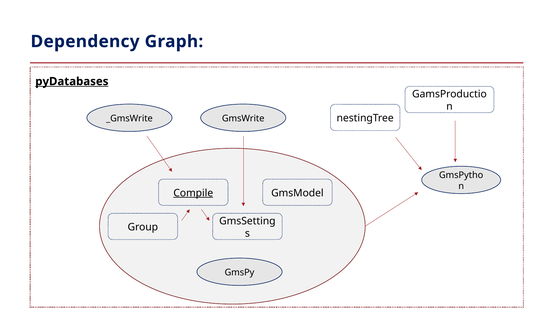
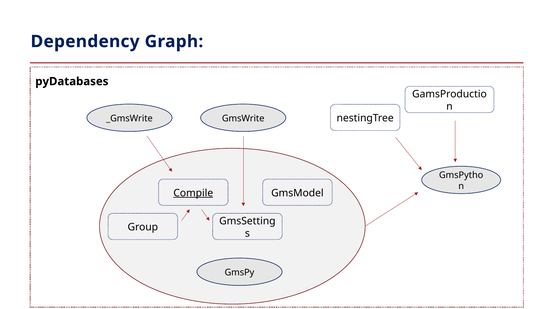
pyDatabases underline: present -> none (72, 82)
